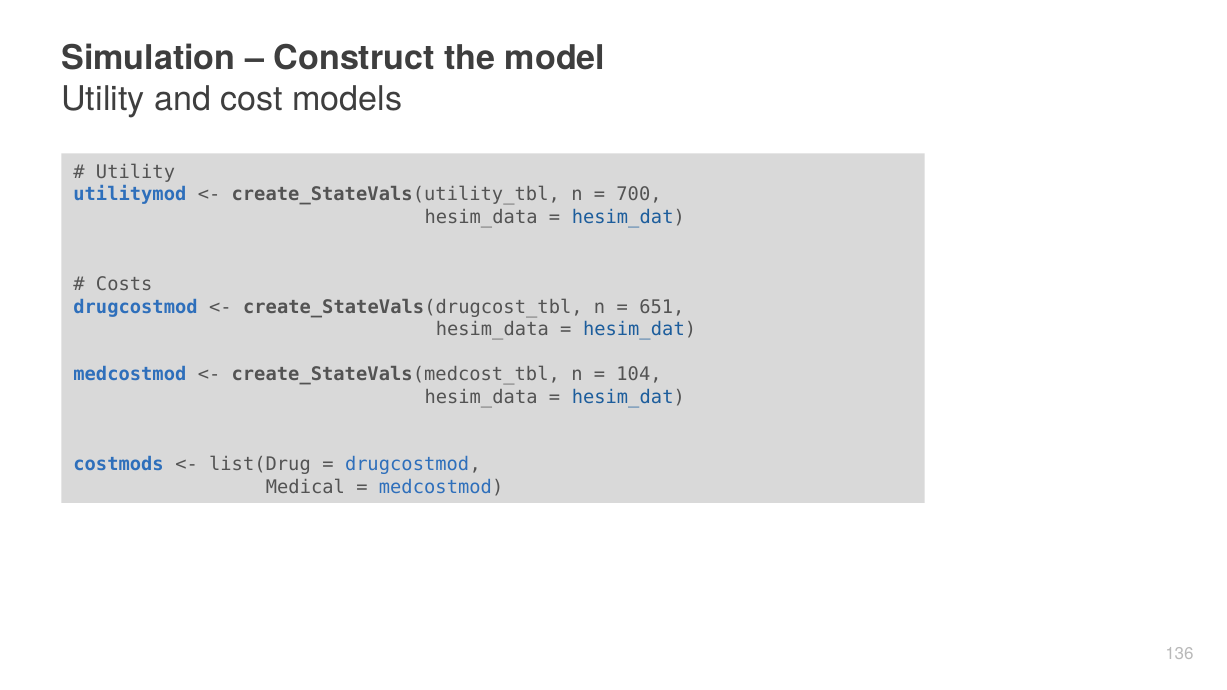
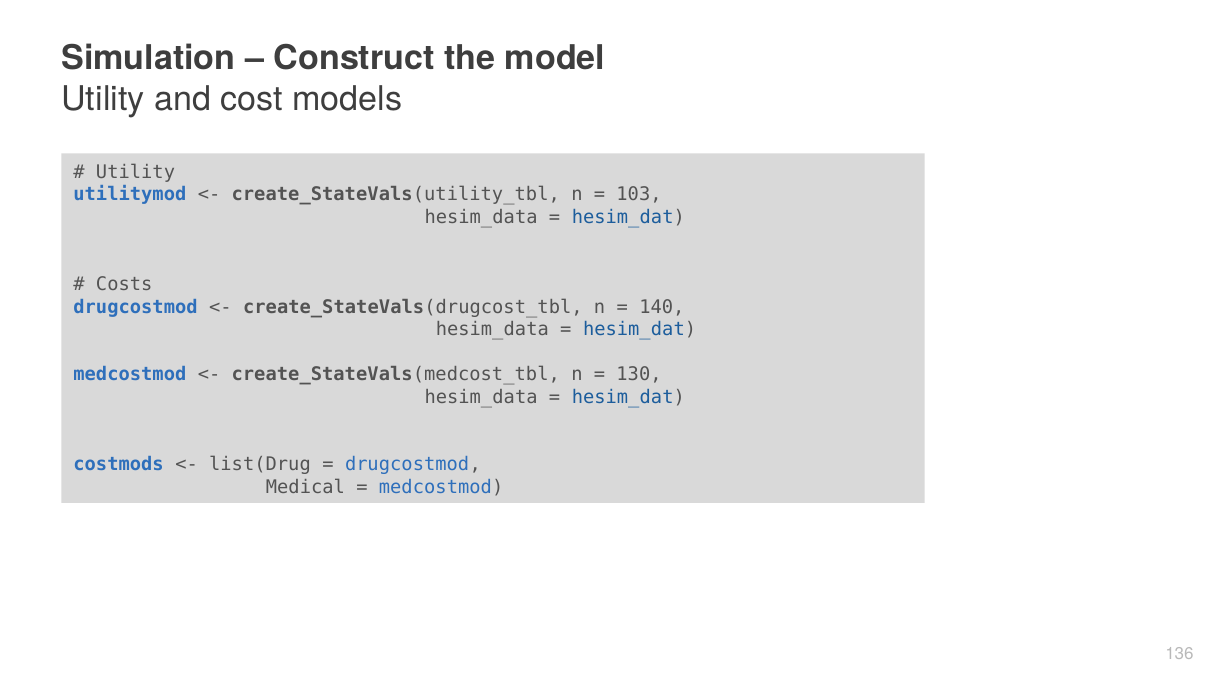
700: 700 -> 103 (639, 194)
651: 651 -> 140 (662, 307)
104: 104 -> 130 (639, 375)
